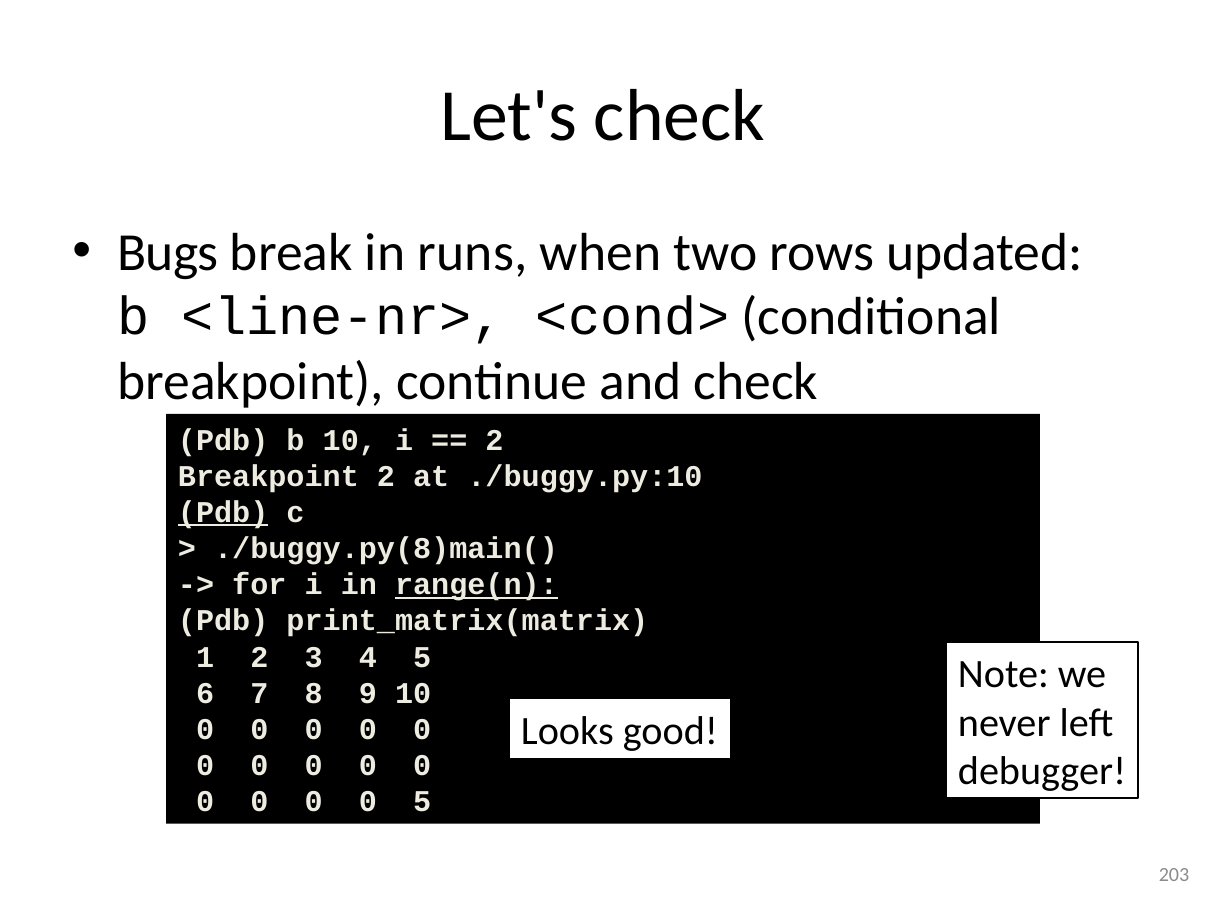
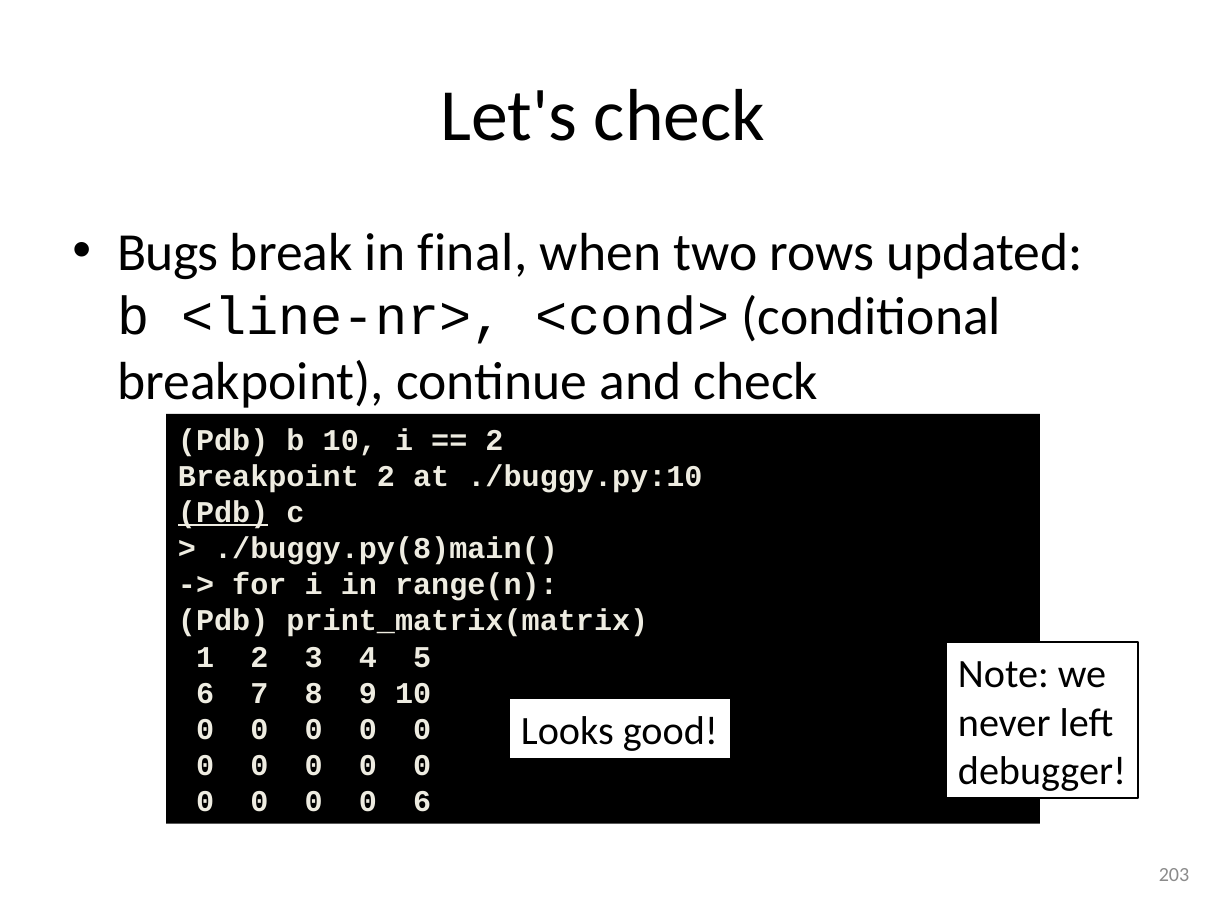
runs: runs -> final (472, 253)
range(n underline: present -> none (476, 585)
0 5: 5 -> 6 (422, 802)
